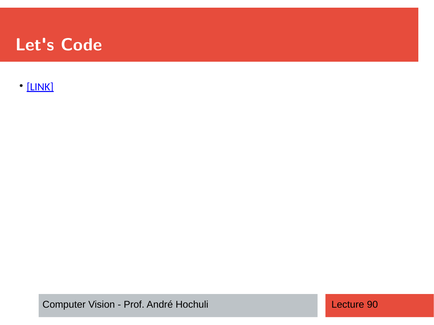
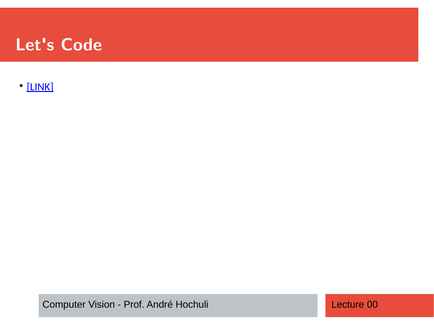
90: 90 -> 00 (372, 305)
